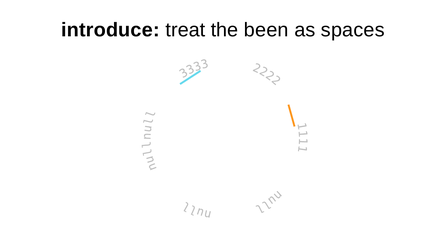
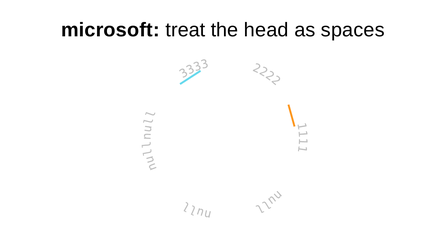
introduce: introduce -> microsoft (110, 30)
been: been -> head (266, 30)
